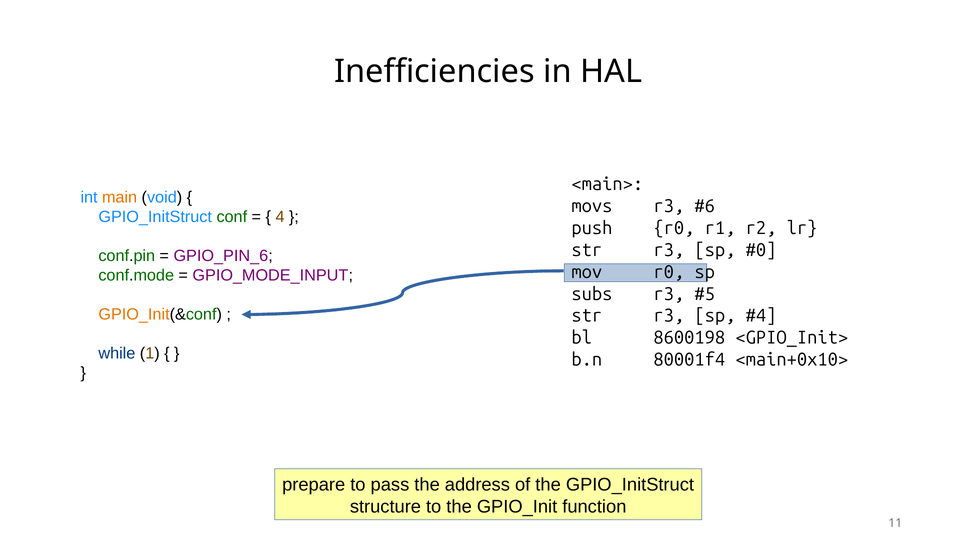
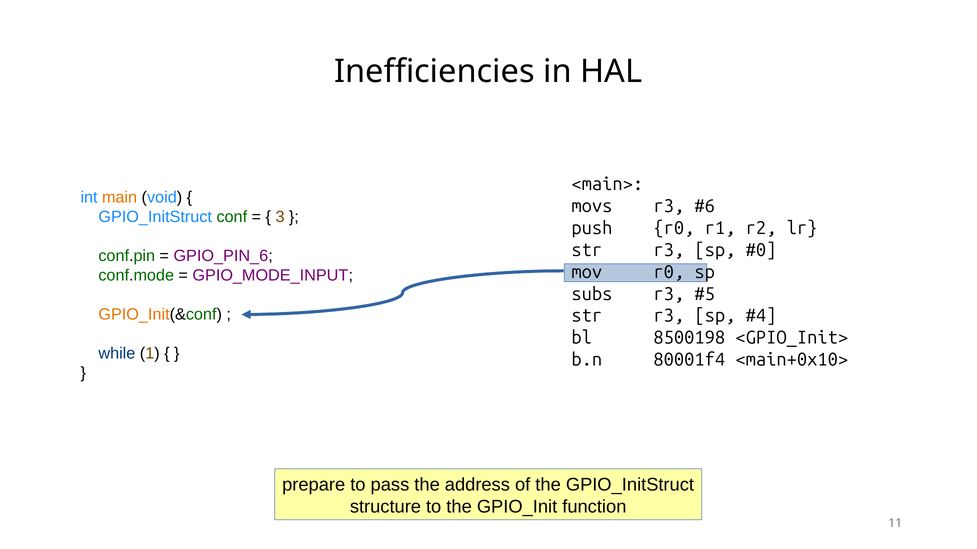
4: 4 -> 3 (280, 217)
8600198: 8600198 -> 8500198 (689, 338)
